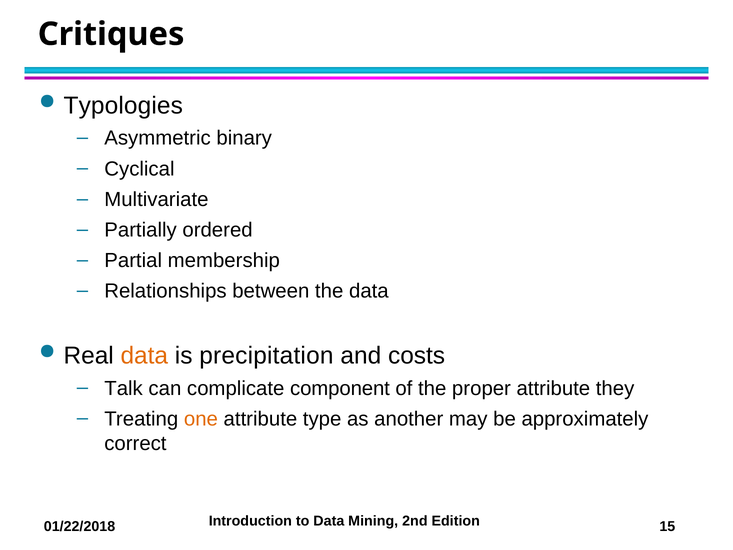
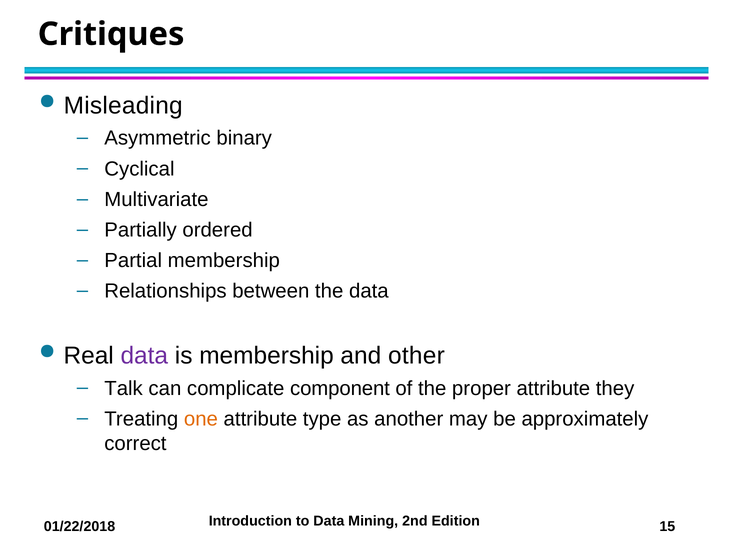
Typologies: Typologies -> Misleading (123, 105)
data colour: orange -> purple (144, 355)
is precipitation: precipitation -> membership (266, 355)
costs: costs -> other (416, 355)
